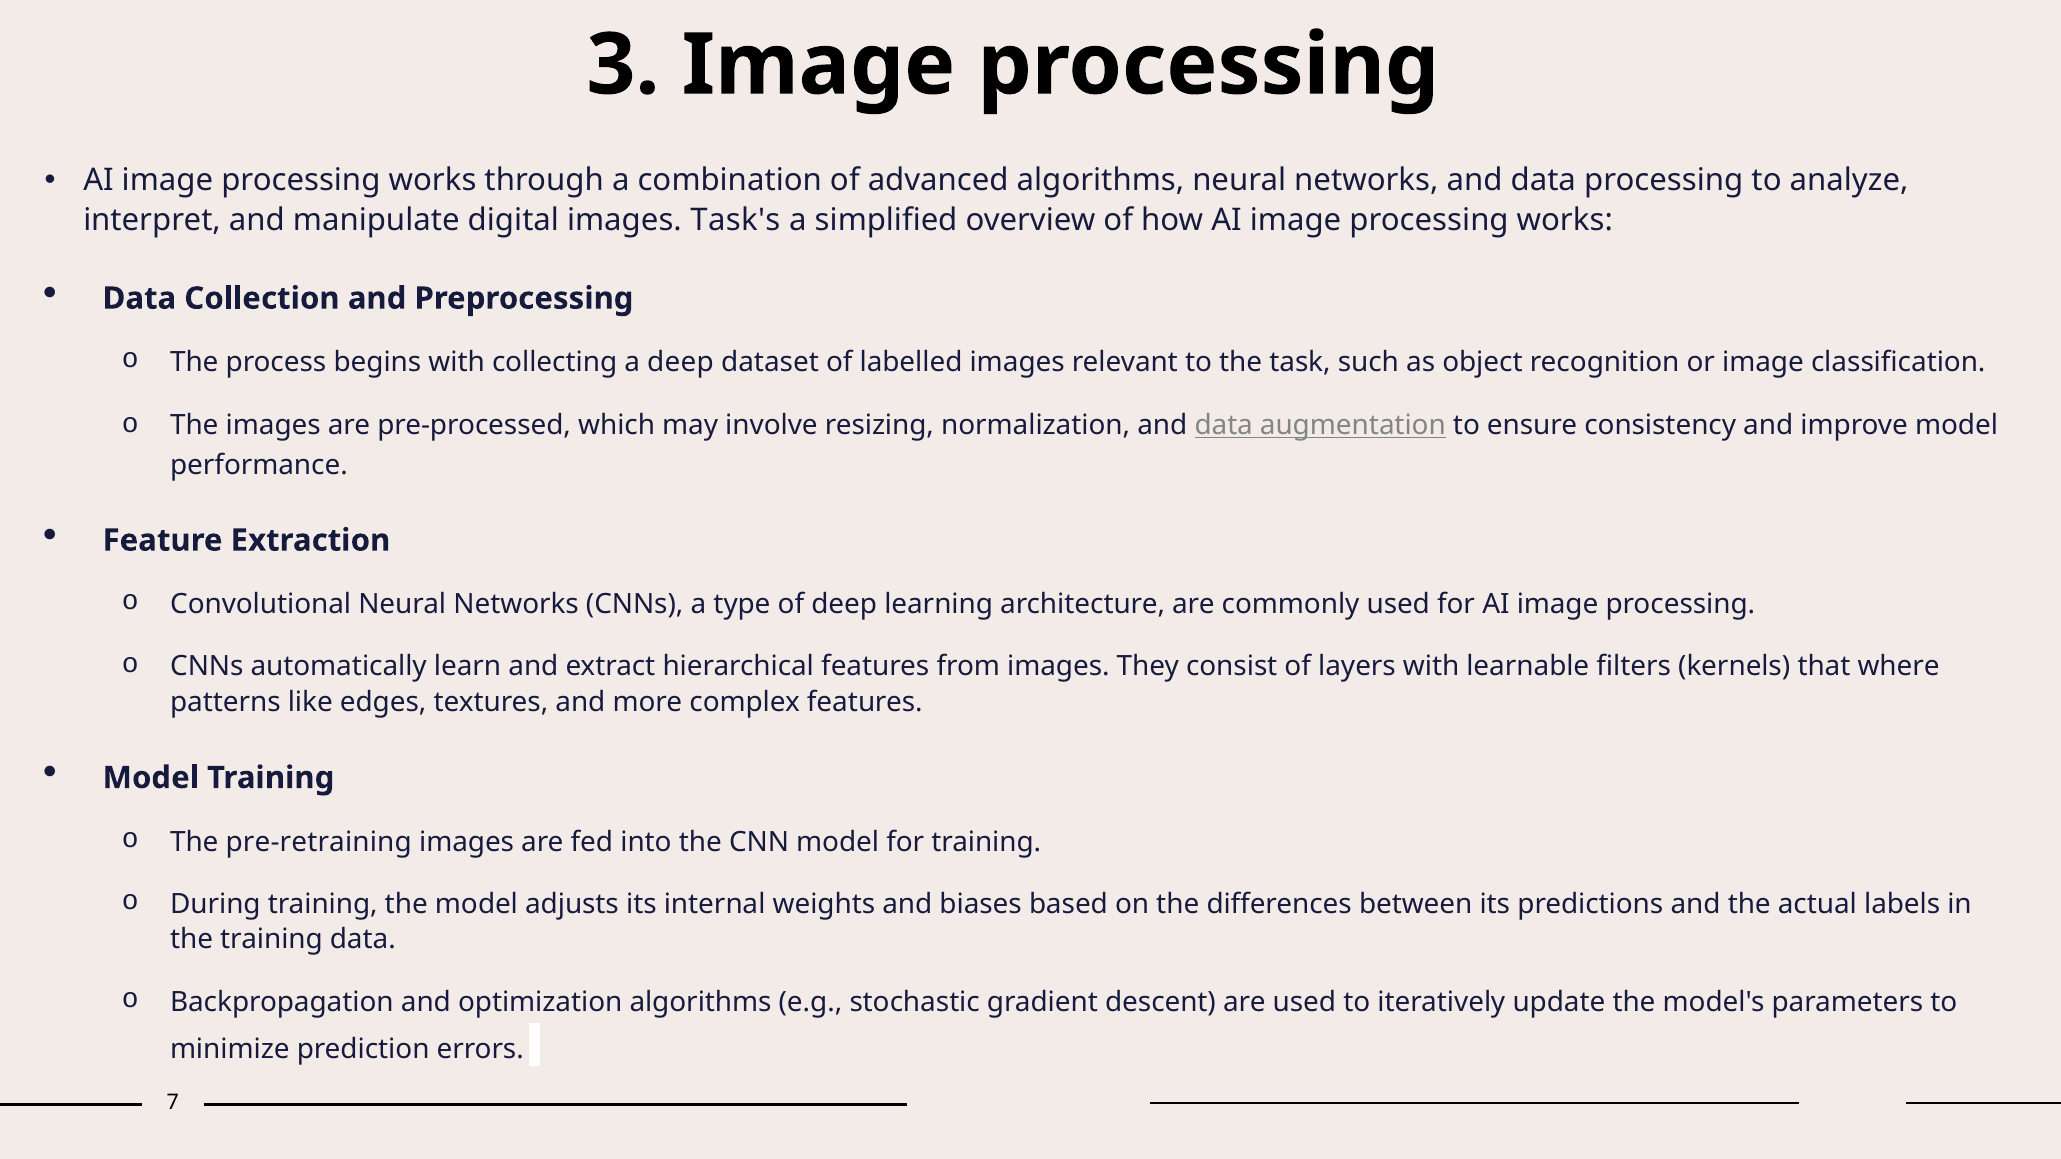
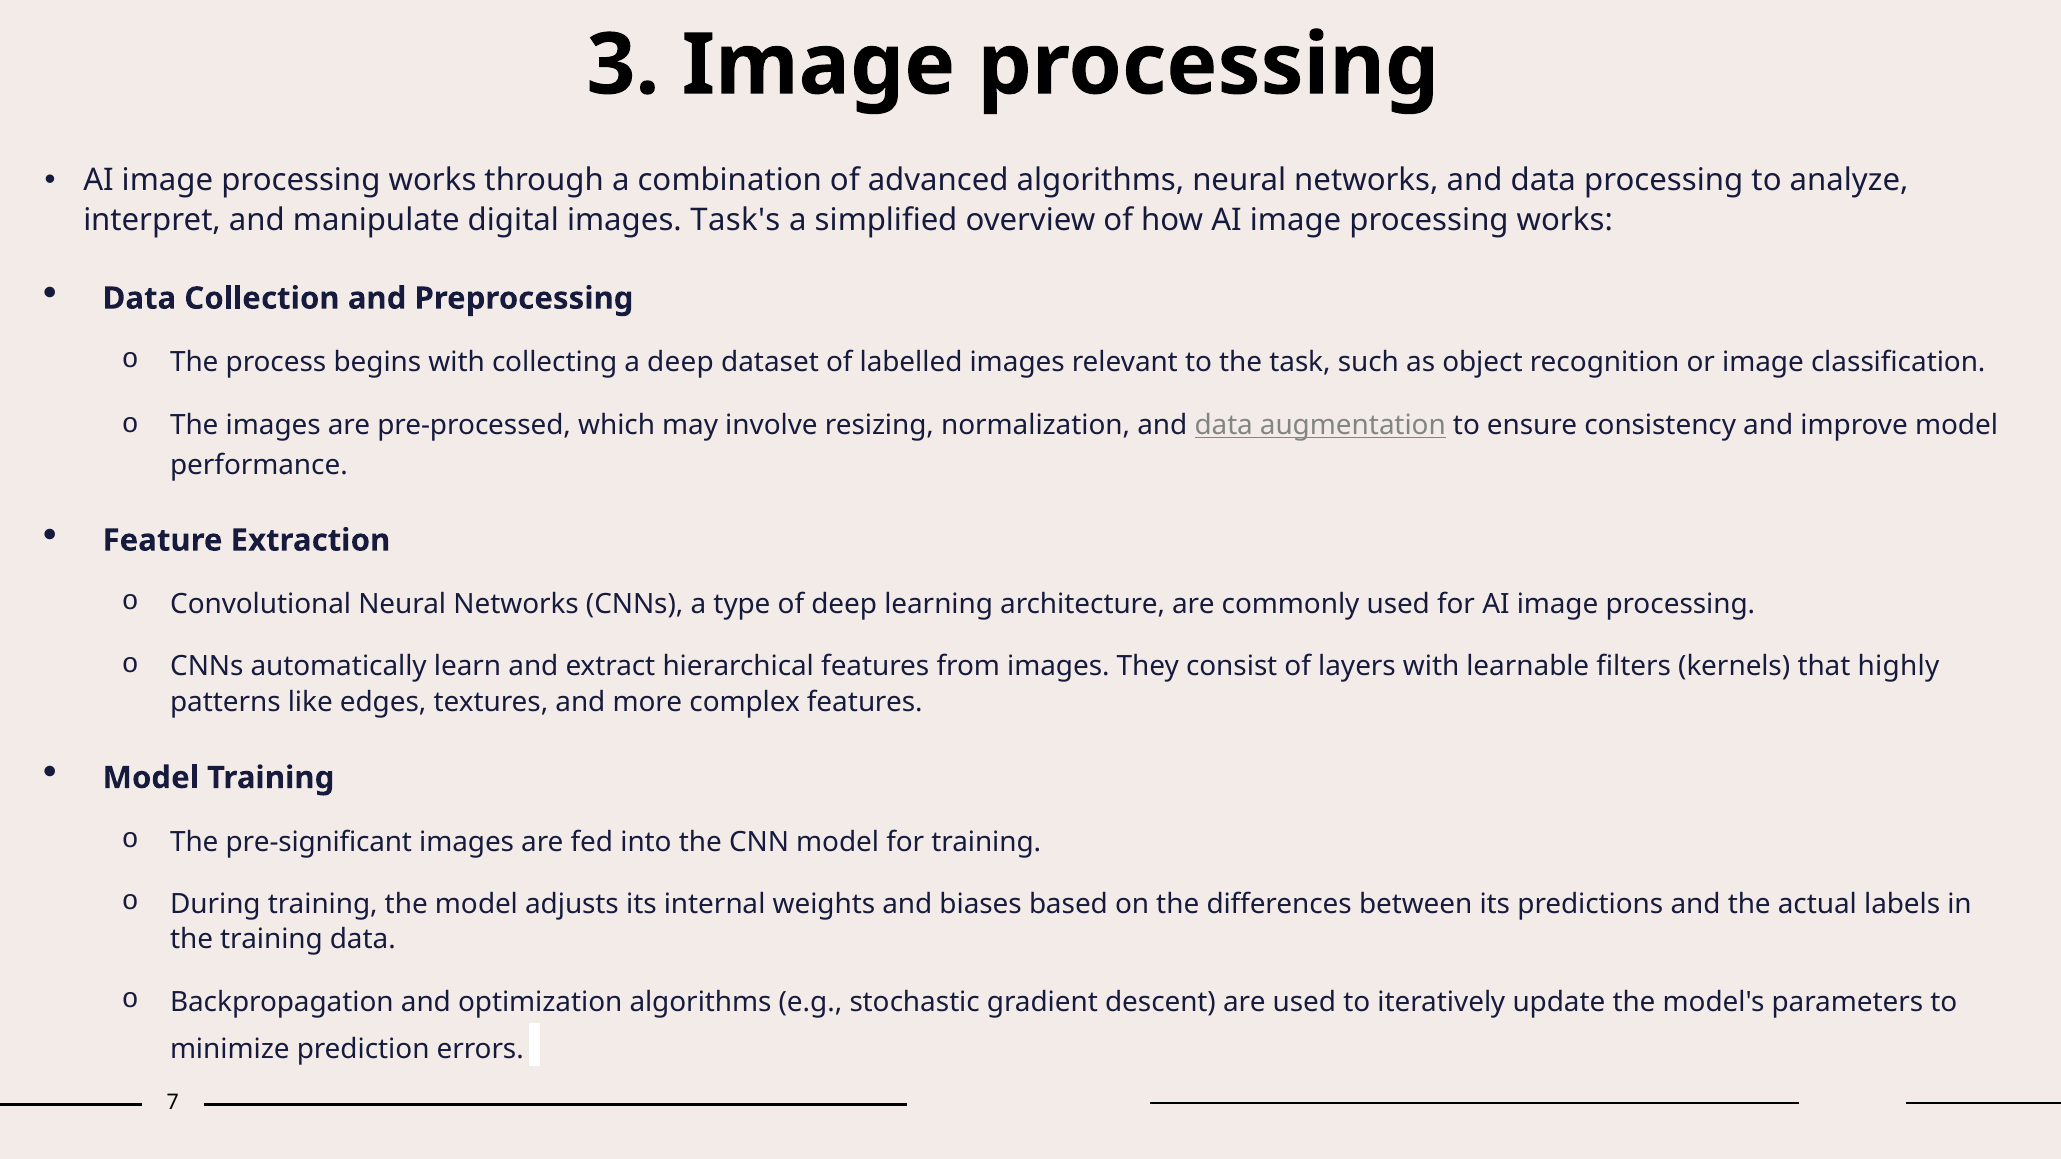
where: where -> highly (1898, 667)
pre-retraining: pre-retraining -> pre-significant (319, 842)
